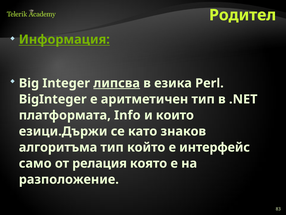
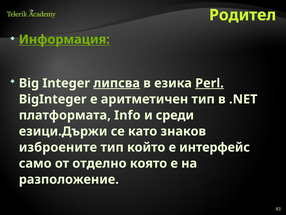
Perl underline: none -> present (209, 83)
които: които -> среди (175, 115)
алгоритъма: алгоритъма -> изброените (58, 147)
релация: релация -> отделно (99, 163)
